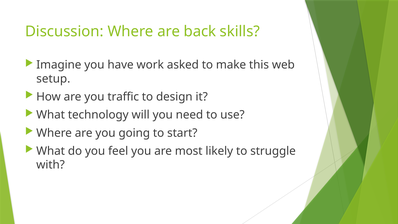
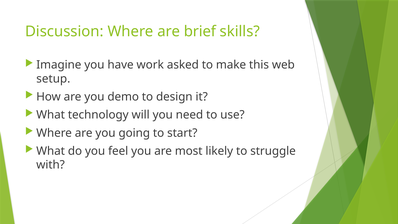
back: back -> brief (200, 31)
traffic: traffic -> demo (123, 97)
